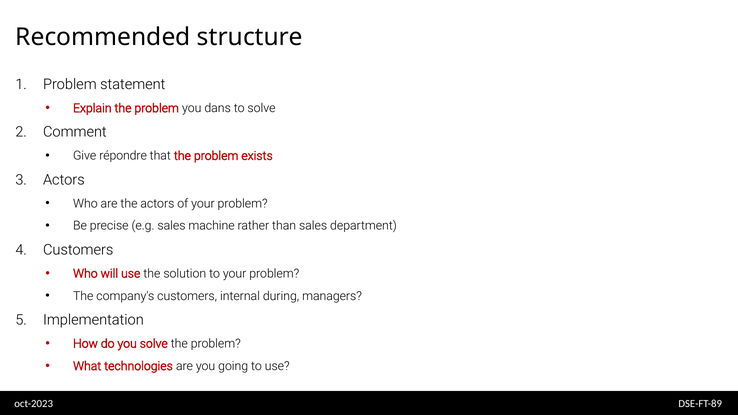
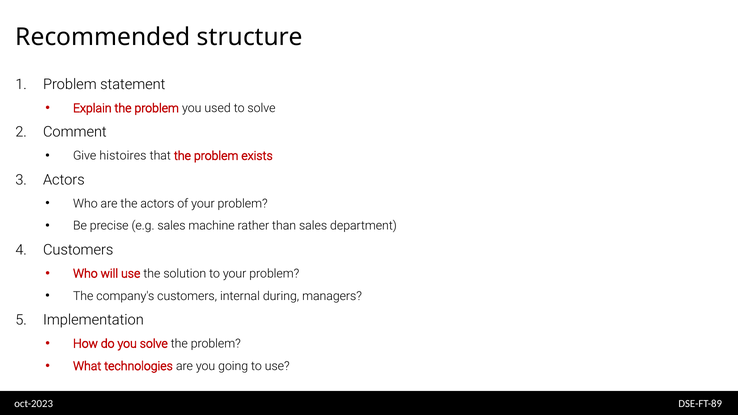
dans: dans -> used (218, 108)
répondre: répondre -> histoires (123, 156)
